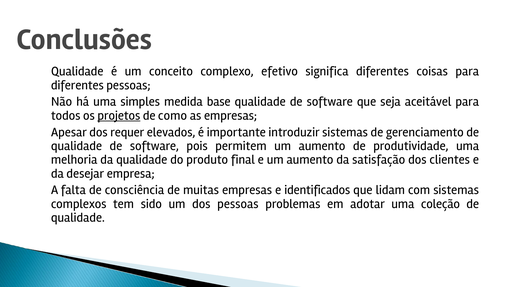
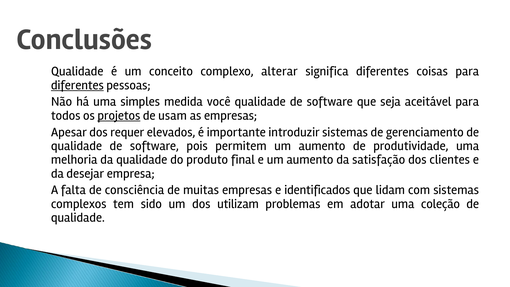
efetivo: efetivo -> alterar (279, 71)
diferentes underline: none -> present (77, 85)
base: base -> você (219, 102)
como: como -> usam (173, 115)
dos pessoas: pessoas -> utilizam (238, 204)
